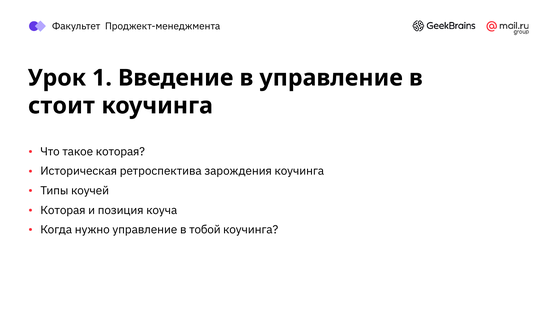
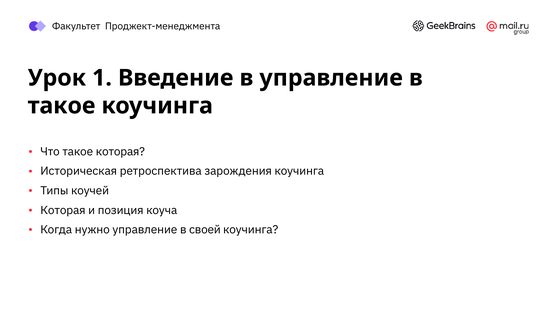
стоит: стоит -> такое (62, 106)
тобой: тобой -> своей (205, 230)
